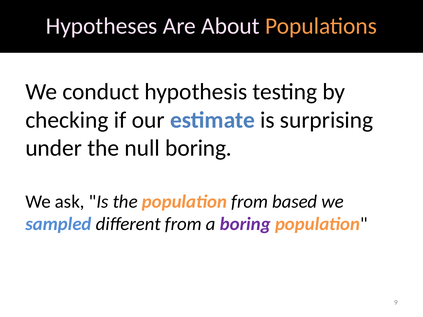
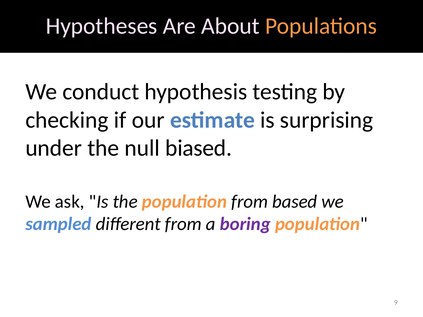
null boring: boring -> biased (199, 148)
